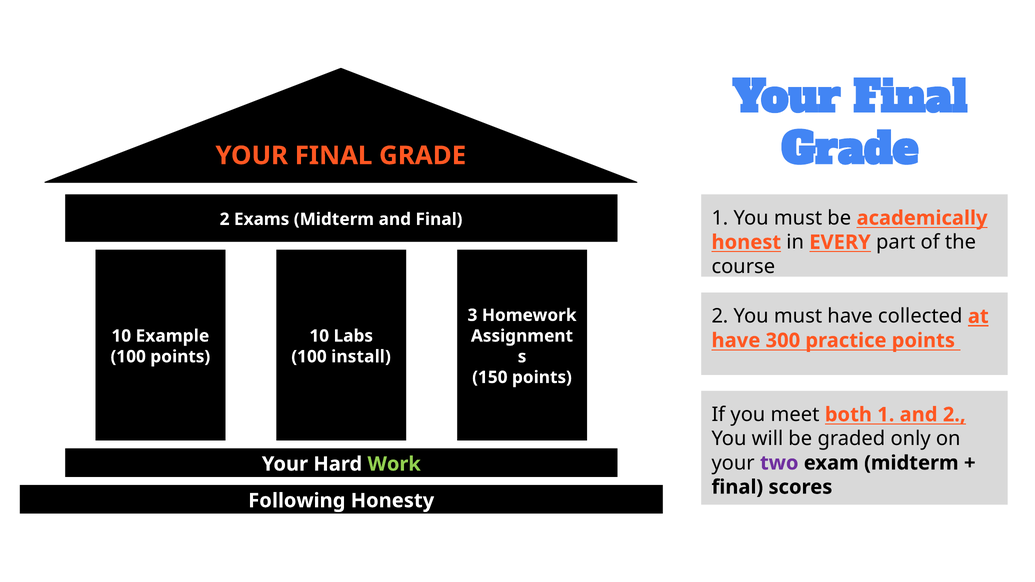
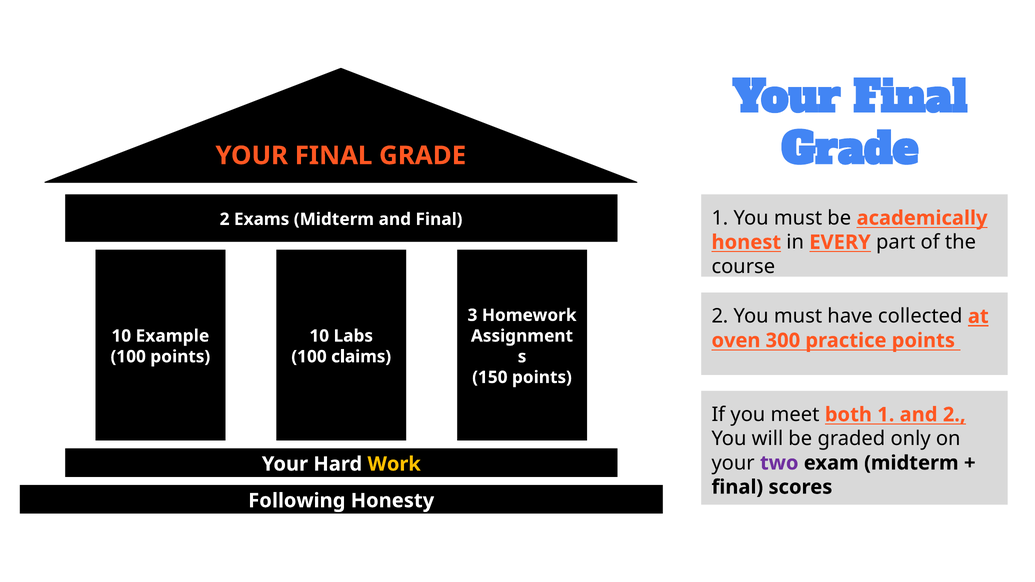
have: have -> oven (736, 341)
install: install -> claims (361, 357)
Work colour: light green -> yellow (394, 464)
